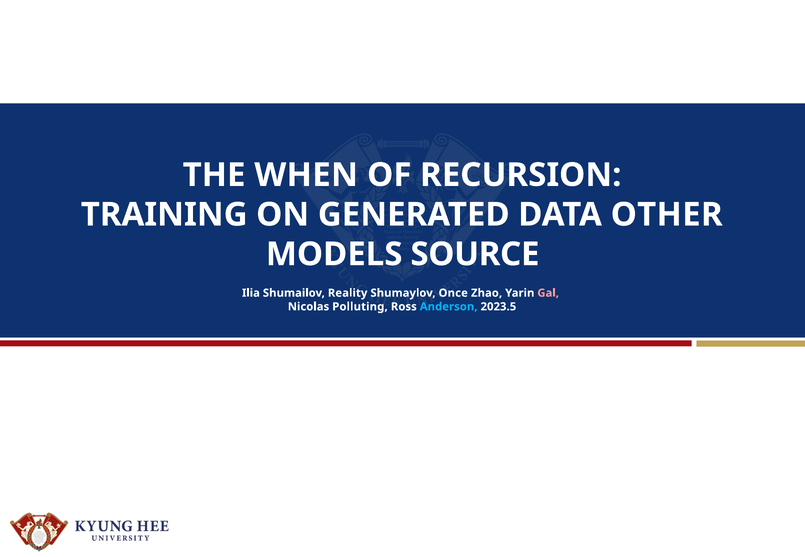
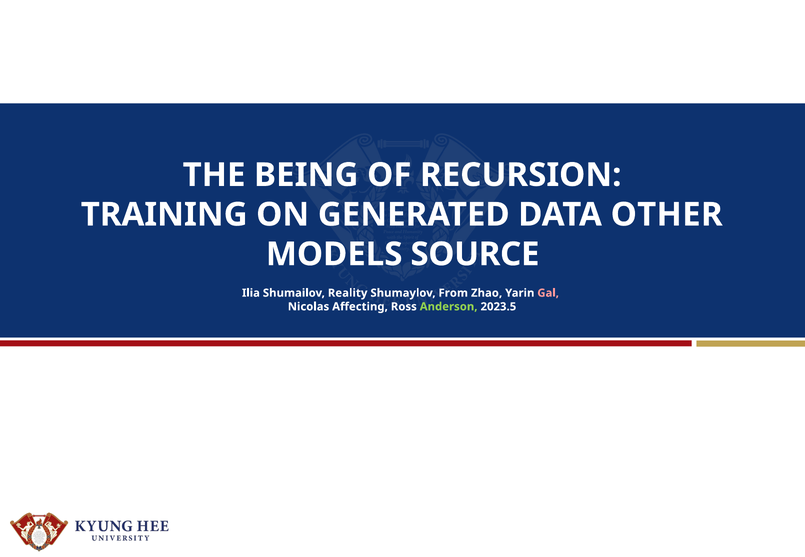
WHEN: WHEN -> BEING (306, 175)
Once: Once -> From (453, 293)
Polluting: Polluting -> Affecting (360, 307)
Anderson colour: light blue -> light green (449, 307)
